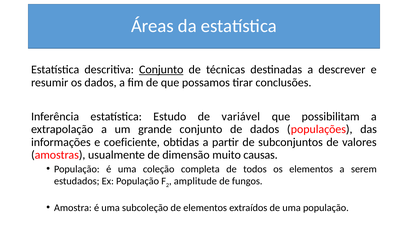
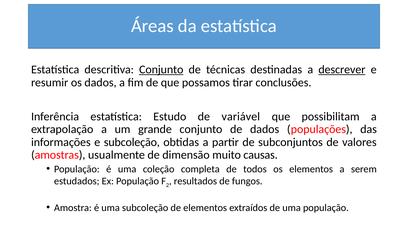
descrever underline: none -> present (342, 70)
e coeficiente: coeficiente -> subcoleção (132, 142)
amplitude: amplitude -> resultados (195, 182)
